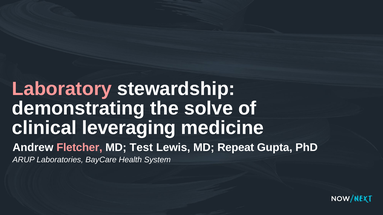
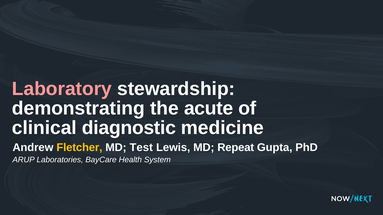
solve: solve -> acute (209, 108)
leveraging: leveraging -> diagnostic (129, 128)
Fletcher colour: pink -> yellow (79, 148)
